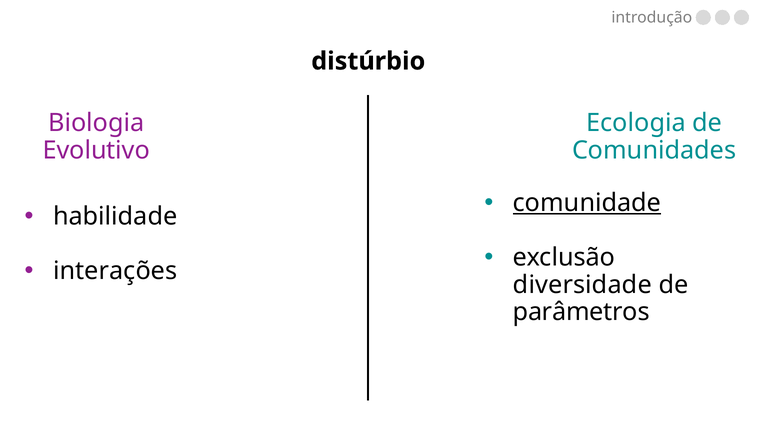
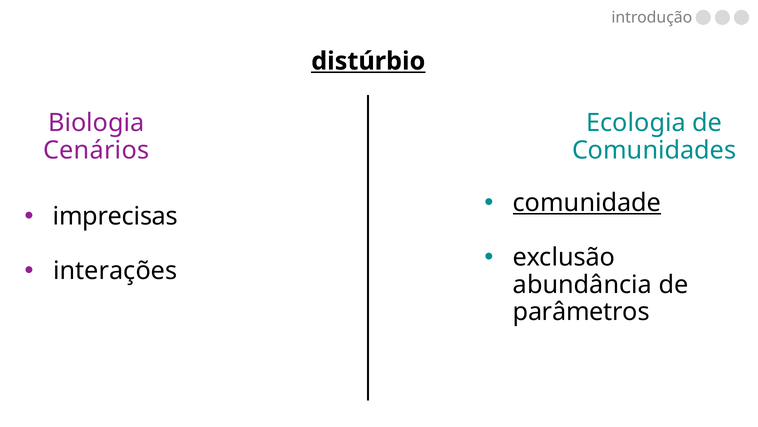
distúrbio underline: none -> present (368, 61)
Evolutivo: Evolutivo -> Cenários (96, 150)
habilidade: habilidade -> imprecisas (115, 216)
diversidade: diversidade -> abundância (582, 284)
